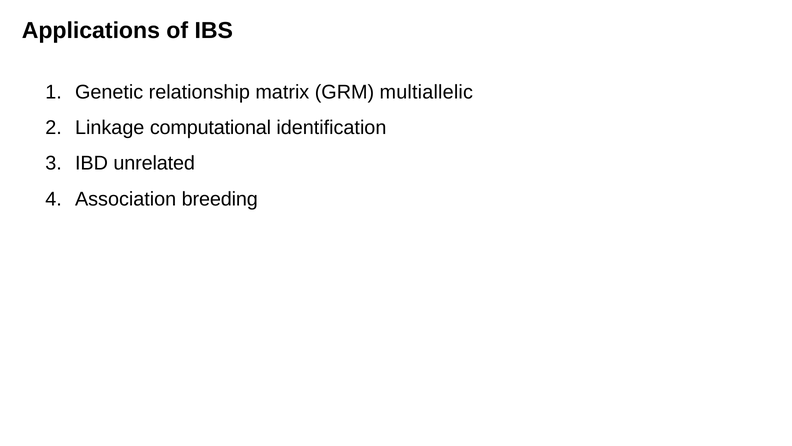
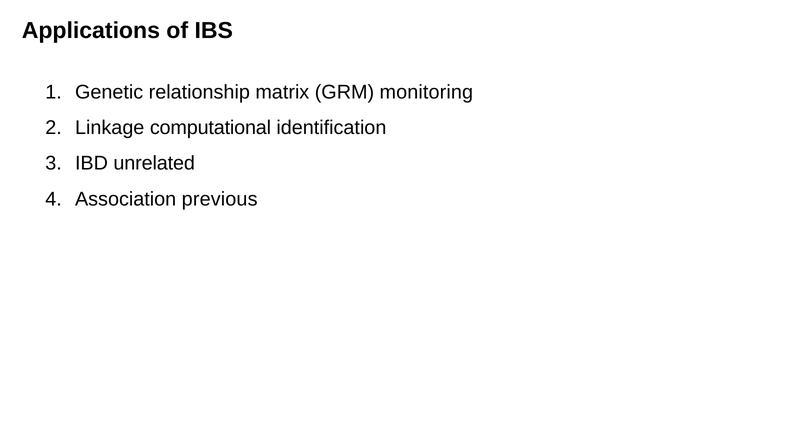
multiallelic: multiallelic -> monitoring (426, 92)
breeding: breeding -> previous (220, 199)
